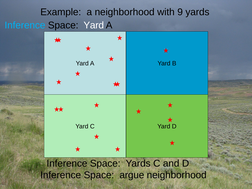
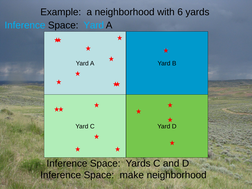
9: 9 -> 6 (180, 12)
Yard colour: white -> light blue (94, 25)
argue: argue -> make (132, 175)
